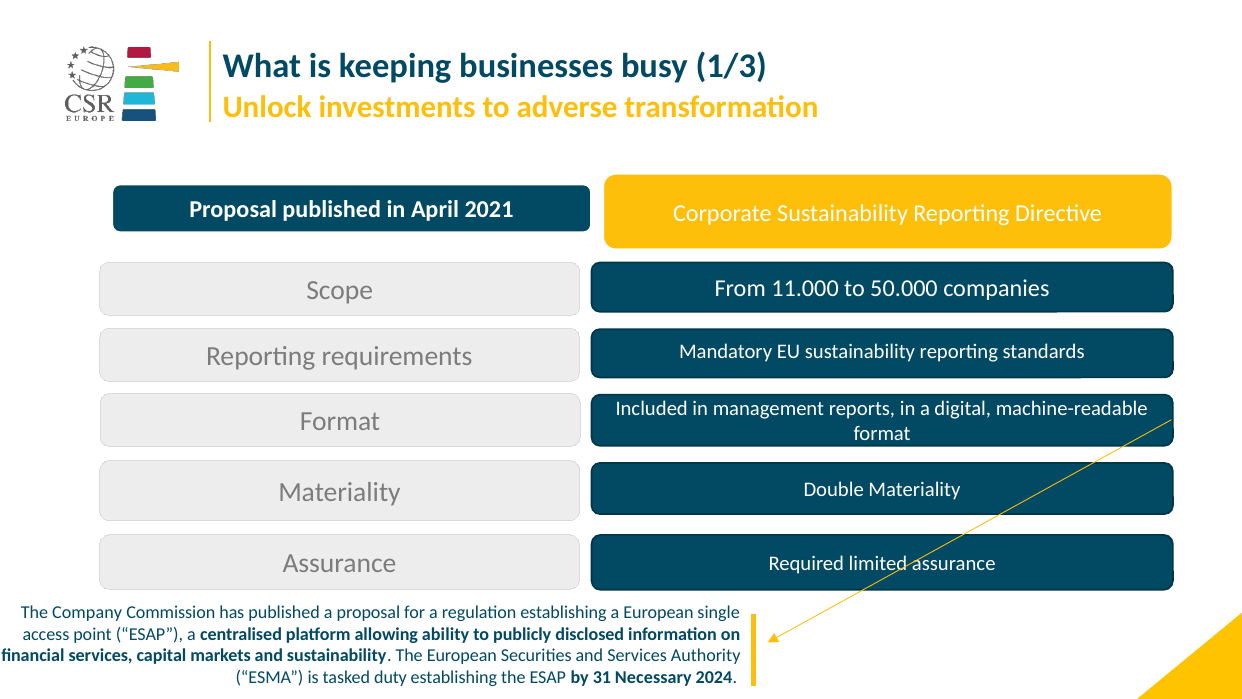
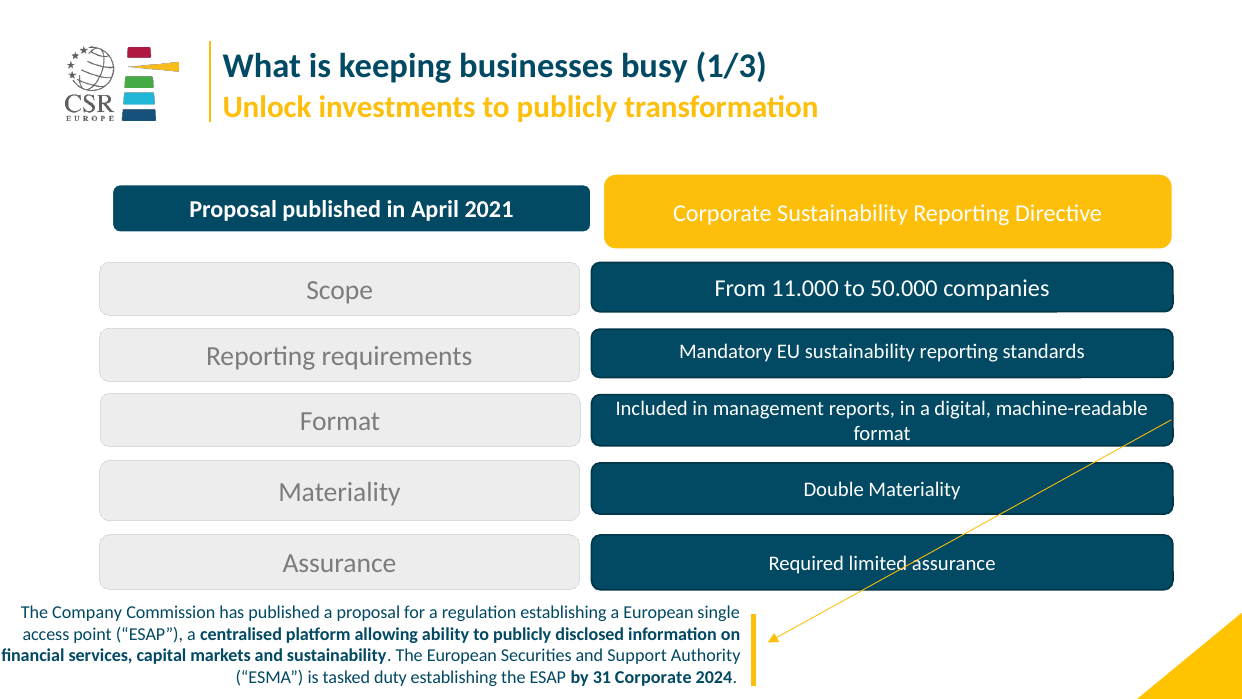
investments to adverse: adverse -> publicly (567, 107)
and Services: Services -> Support (637, 656)
31 Necessary: Necessary -> Corporate (653, 677)
